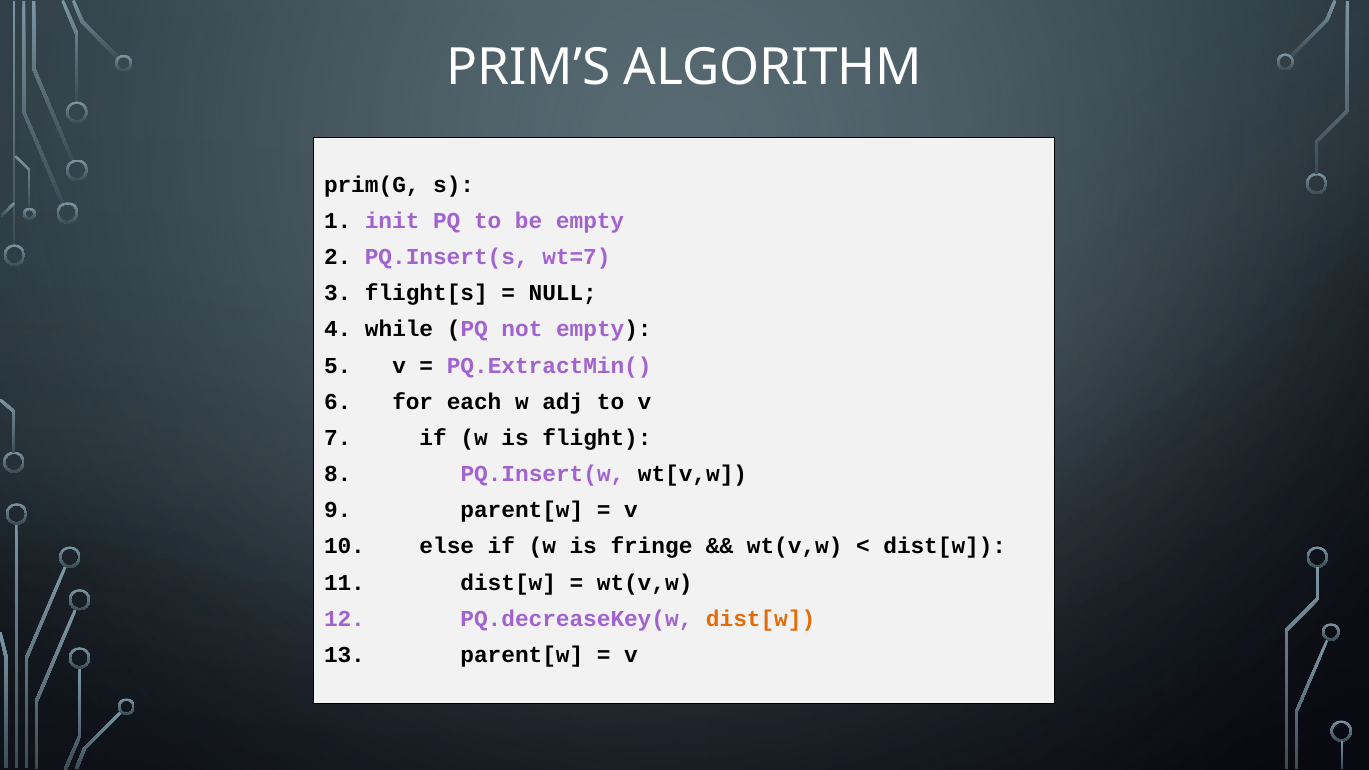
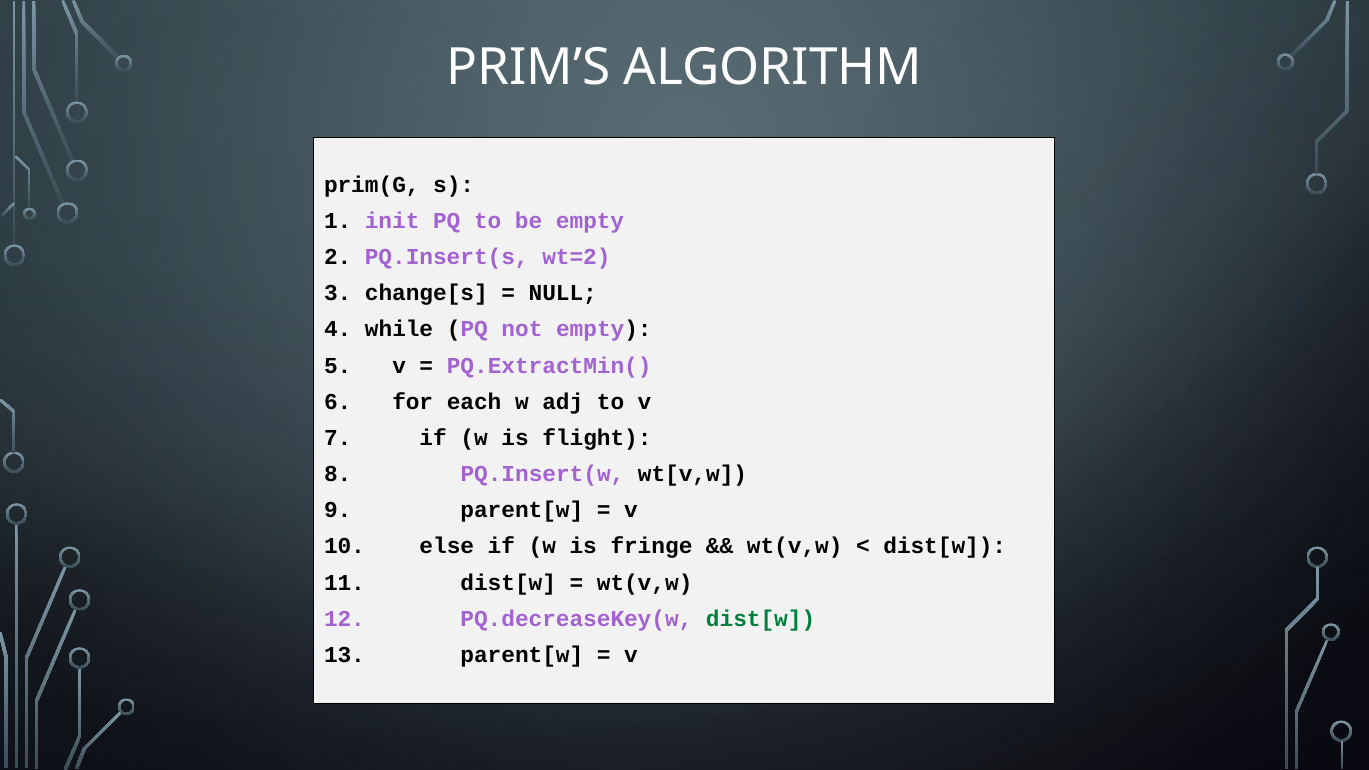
wt=7: wt=7 -> wt=2 (576, 257)
flight[s: flight[s -> change[s (426, 293)
dist[w colour: orange -> green (761, 619)
